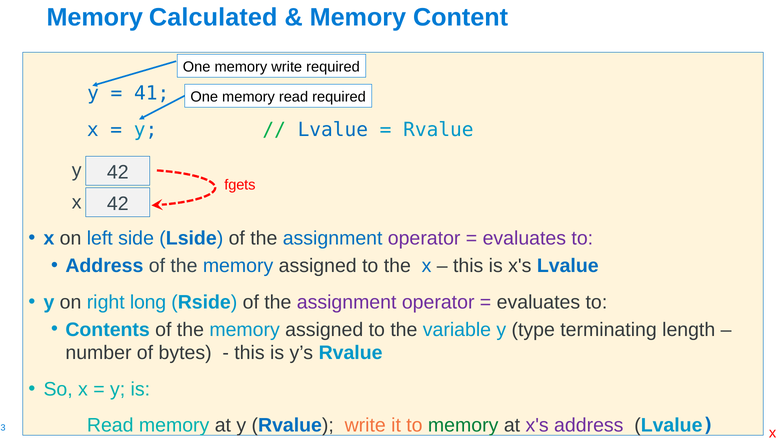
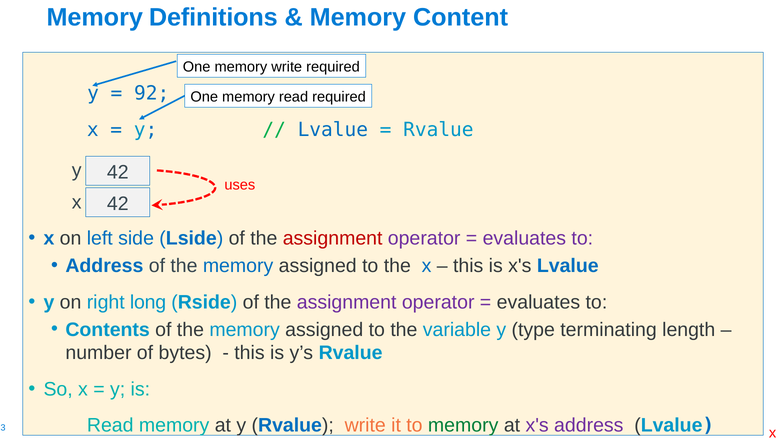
Calculated: Calculated -> Definitions (213, 18)
41: 41 -> 92 (152, 93)
fgets: fgets -> uses (240, 185)
assignment colour: blue -> red (333, 238)
